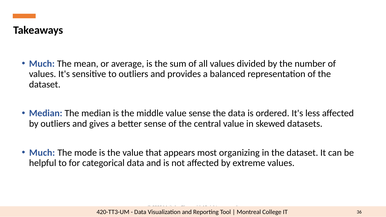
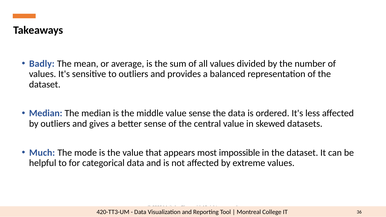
Much: Much -> Badly (42, 64)
organizing: organizing -> impossible (239, 153)
